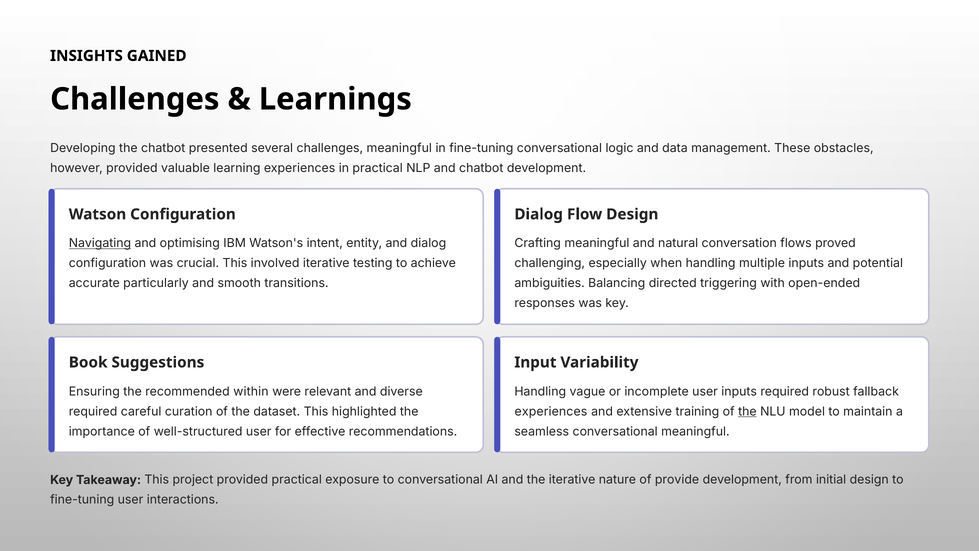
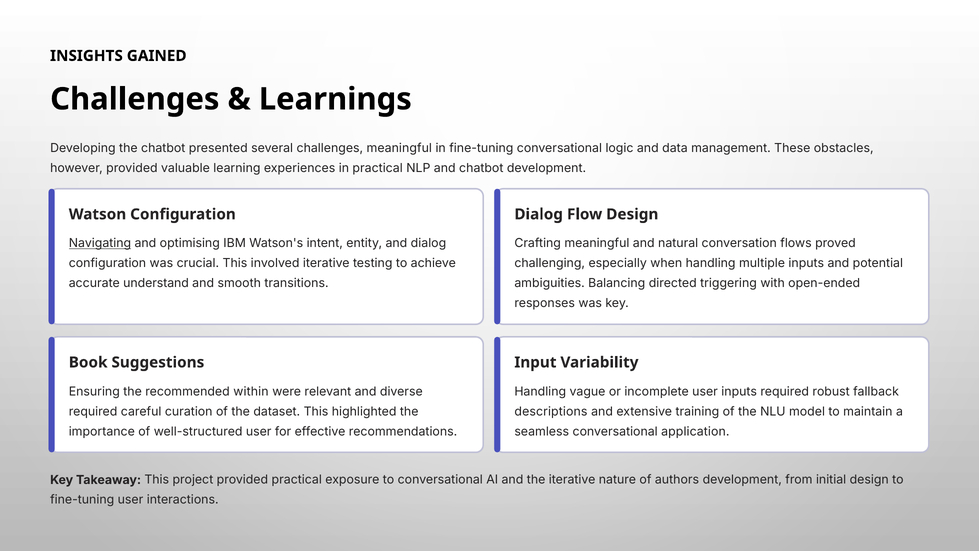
particularly: particularly -> understand (156, 283)
experiences: experiences -> descriptions (551, 411)
the underline: present -> none (747, 411)
conversational meaningful: meaningful -> application (695, 431)
provide: provide -> authors (677, 480)
